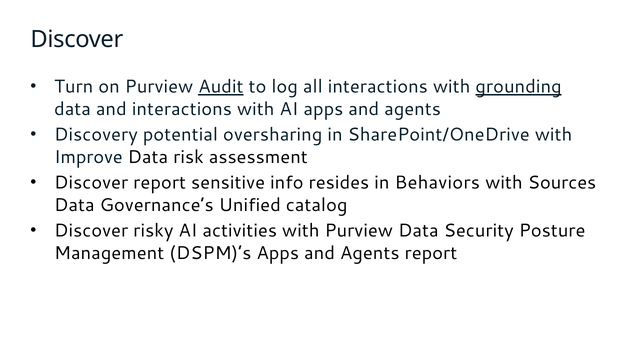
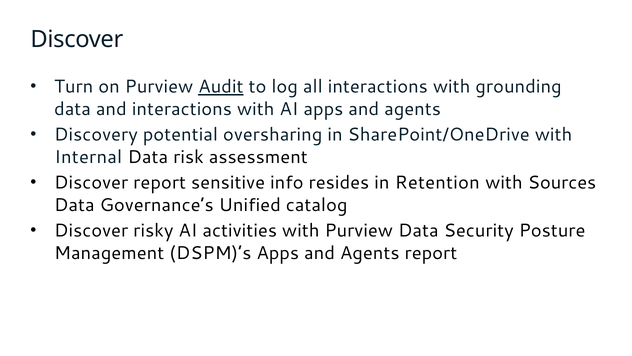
grounding underline: present -> none (519, 87)
Improve: Improve -> Internal (88, 157)
Behaviors: Behaviors -> Retention (437, 183)
